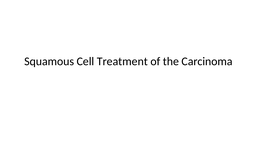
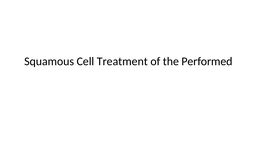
Carcinoma: Carcinoma -> Performed (207, 61)
